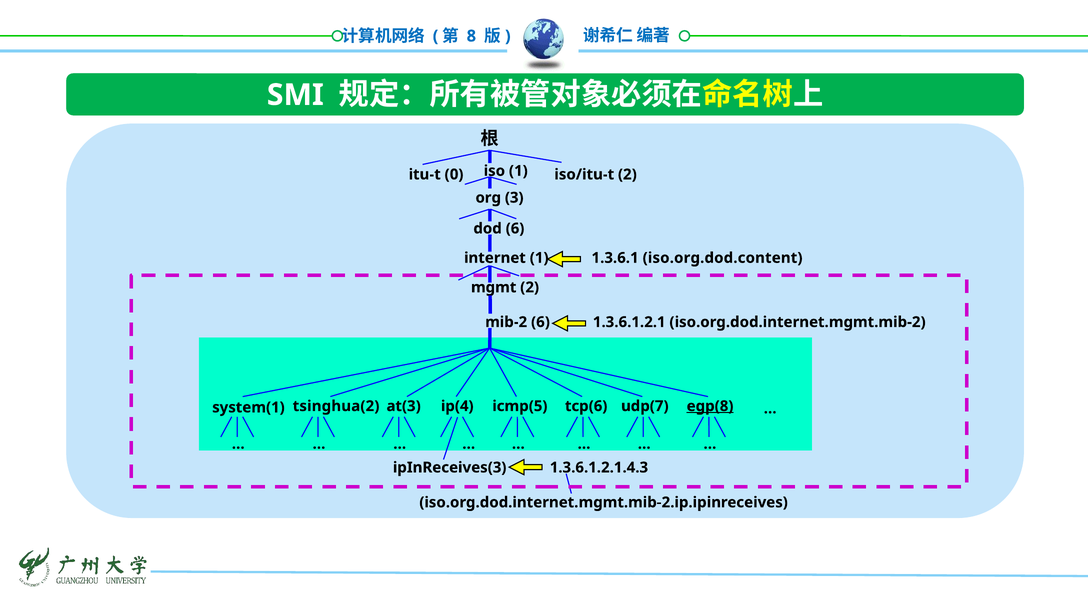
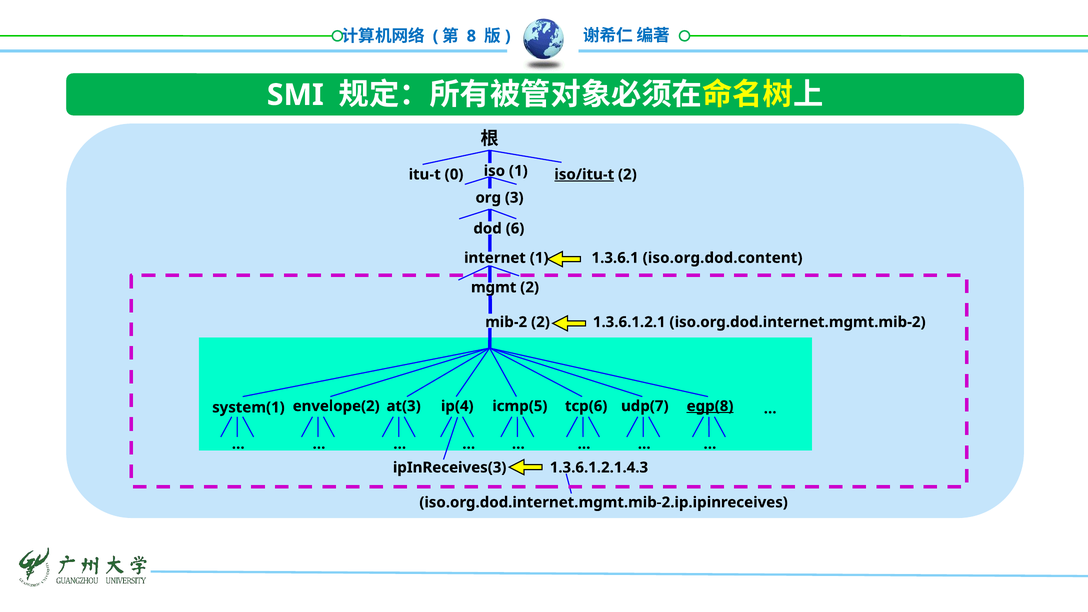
iso/itu-t underline: none -> present (584, 174)
mib-2 6: 6 -> 2 (540, 322)
tsinghua(2: tsinghua(2 -> envelope(2 (336, 406)
